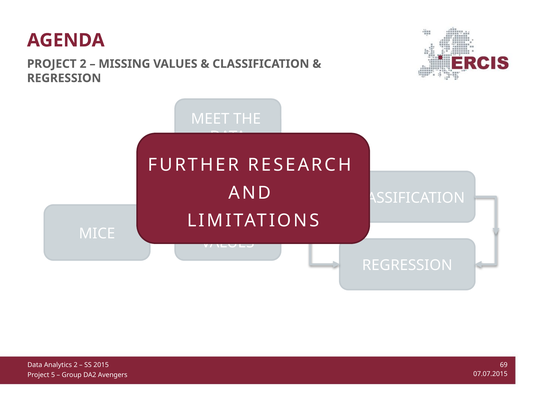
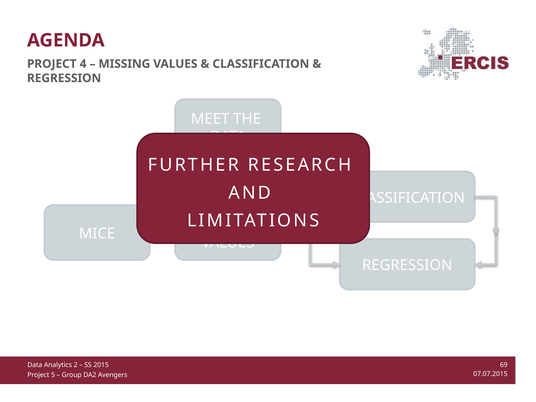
PROJECT 2: 2 -> 4 (83, 64)
